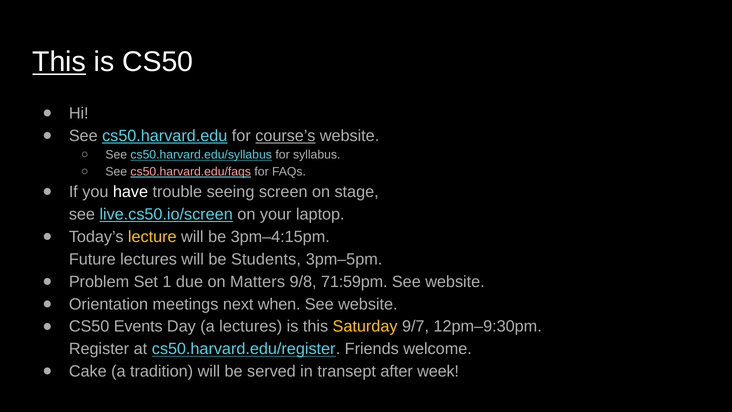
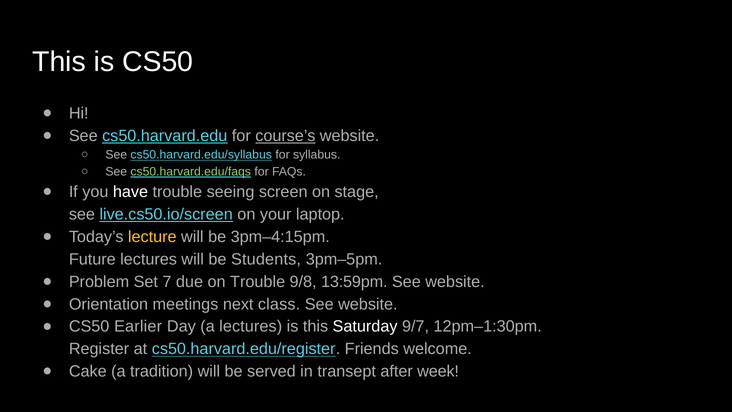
This underline: present -> none (59, 62)
cs50.harvard.edu/faqs colour: pink -> light green (191, 172)
1: 1 -> 7 (167, 282)
on Matters: Matters -> Trouble (258, 282)
71:59pm: 71:59pm -> 13:59pm (354, 282)
when: when -> class (279, 304)
Events: Events -> Earlier (138, 326)
Saturday colour: yellow -> white (365, 326)
12pm–9:30pm: 12pm–9:30pm -> 12pm–1:30pm (488, 326)
